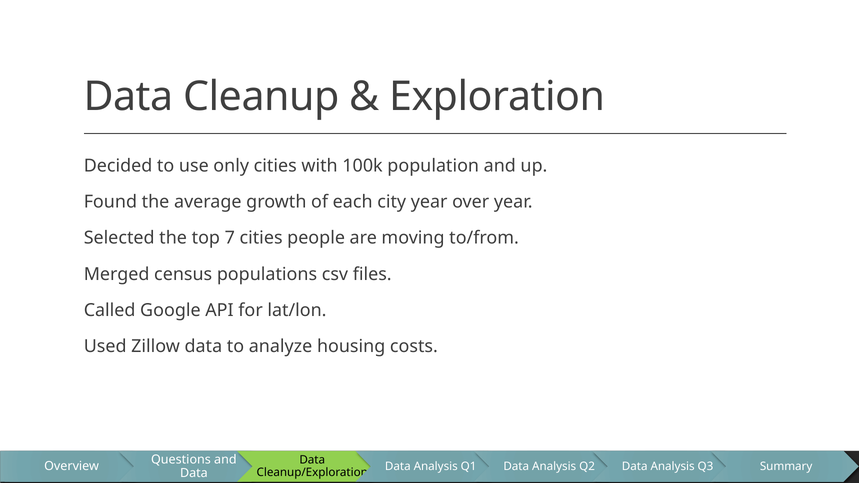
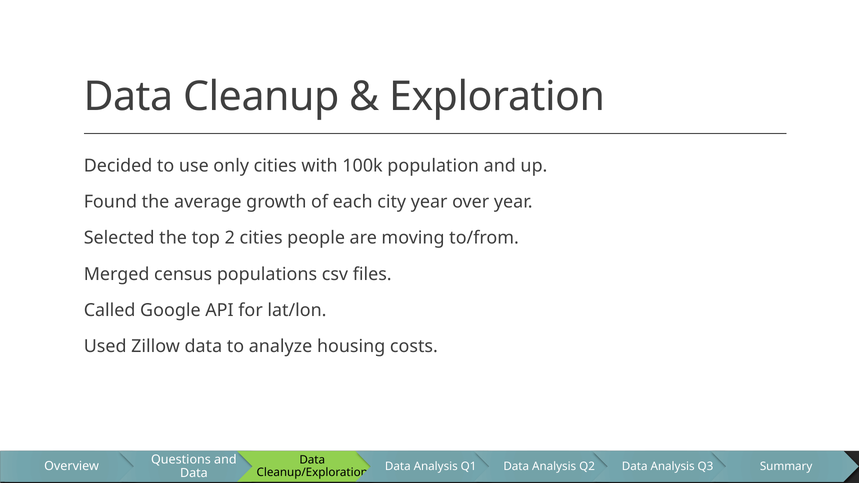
7: 7 -> 2 (230, 238)
